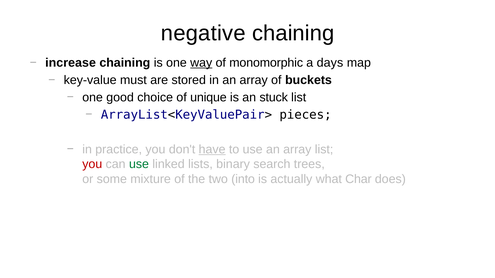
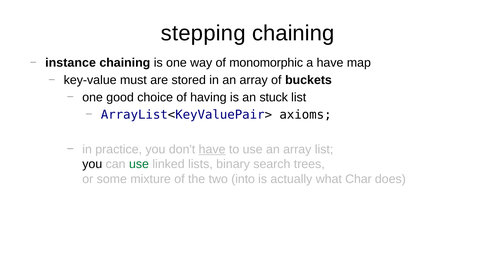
negative: negative -> stepping (203, 33)
increase: increase -> instance (71, 63)
way underline: present -> none (201, 63)
a days: days -> have (330, 63)
unique: unique -> having (208, 98)
pieces: pieces -> axioms (306, 115)
you colour: red -> black (92, 164)
